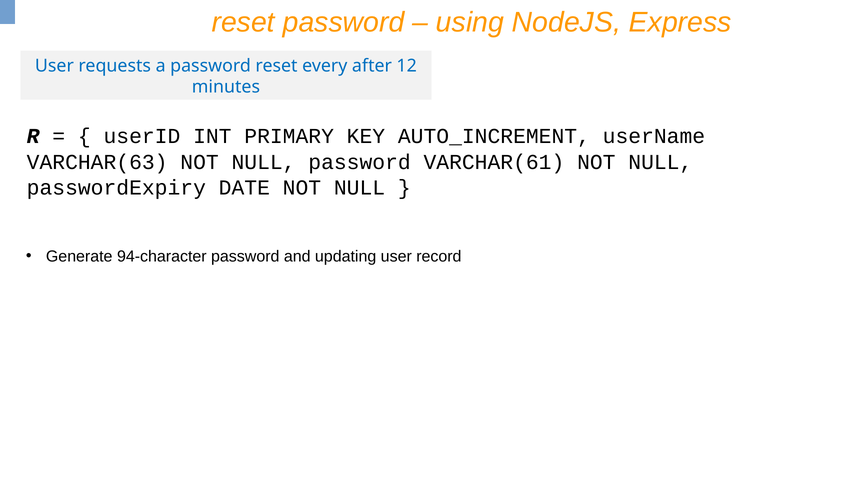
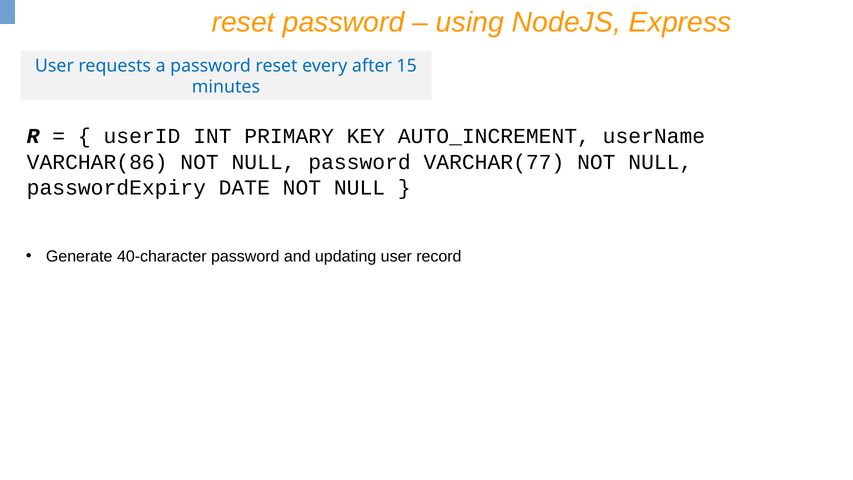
12: 12 -> 15 (407, 66)
VARCHAR(63: VARCHAR(63 -> VARCHAR(86 (97, 162)
VARCHAR(61: VARCHAR(61 -> VARCHAR(77 (494, 162)
94-character: 94-character -> 40-character (162, 256)
